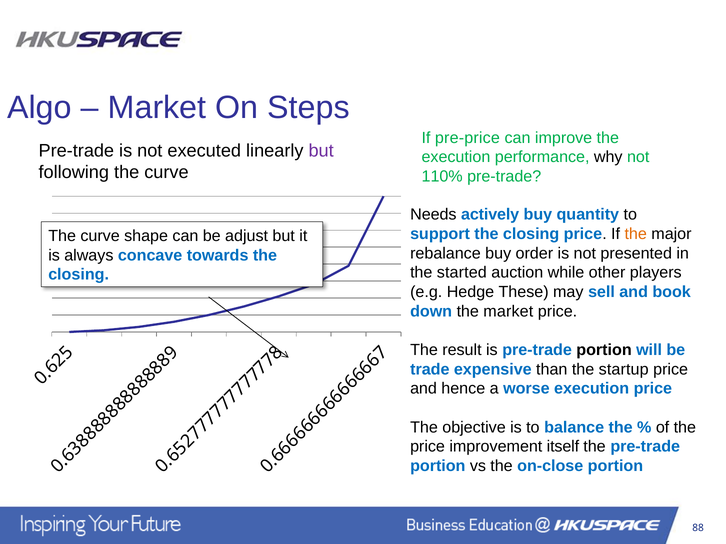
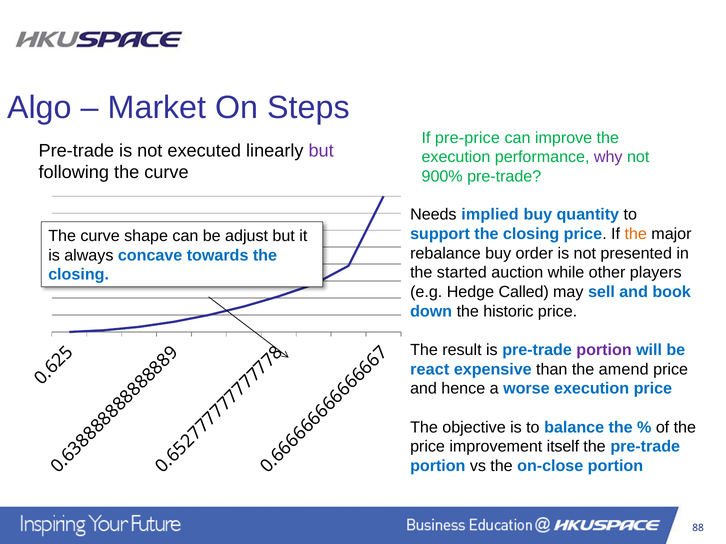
why colour: black -> purple (608, 157)
110%: 110% -> 900% (442, 177)
actively: actively -> implied (490, 215)
These: These -> Called (524, 292)
the market: market -> historic (508, 311)
portion colour: black -> purple (604, 350)
trade: trade -> react (430, 370)
startup: startup -> amend (624, 370)
